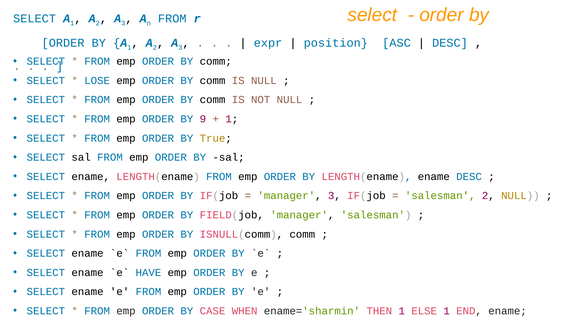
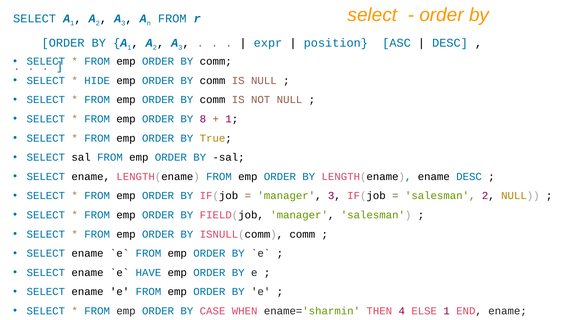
LOSE: LOSE -> HIDE (97, 81)
9: 9 -> 8 (203, 119)
THEN 1: 1 -> 4 (402, 312)
